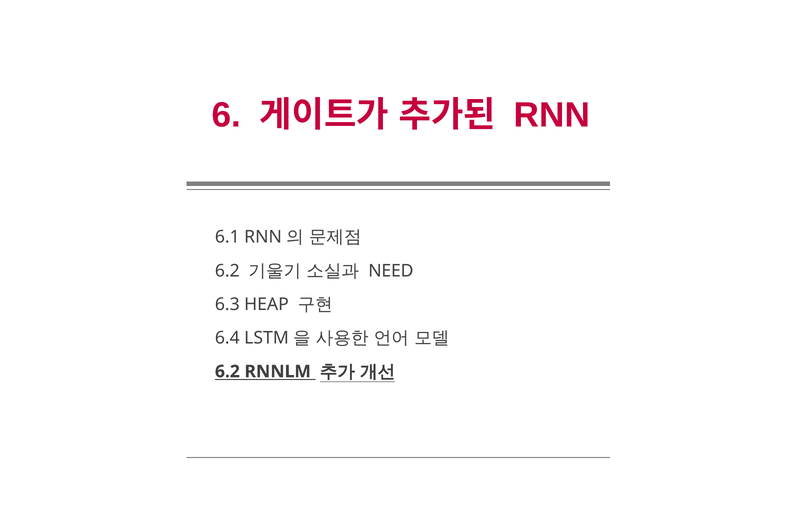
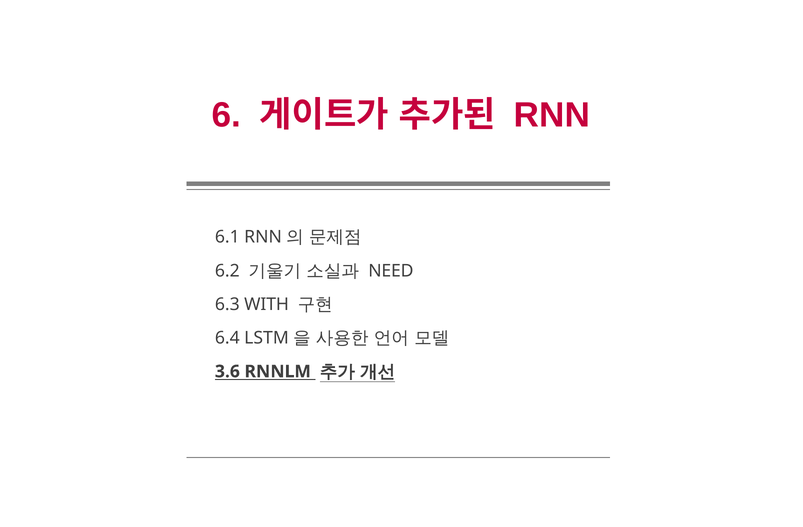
HEAP: HEAP -> WITH (267, 305)
6.2: 6.2 -> 3.6 (227, 372)
